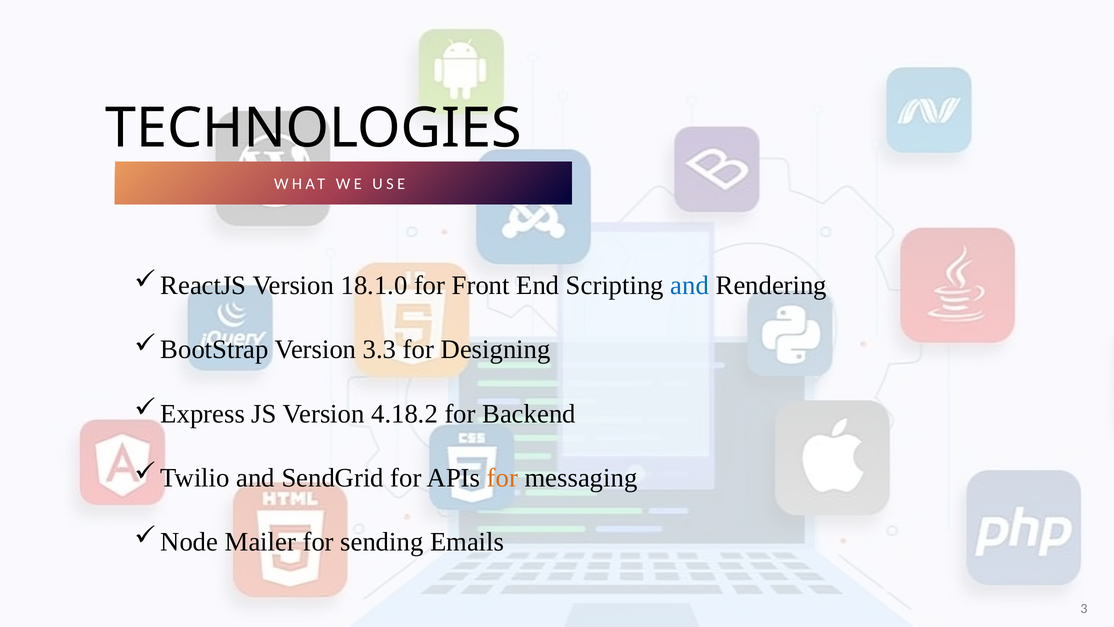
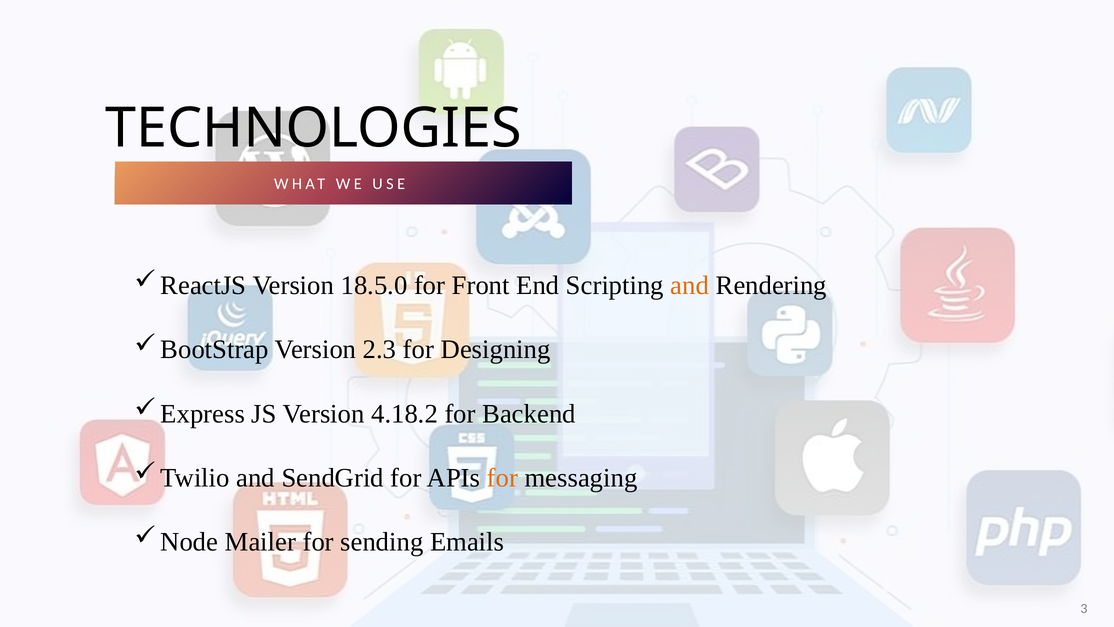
18.1.0: 18.1.0 -> 18.5.0 (374, 285)
and colour: blue -> orange (690, 285)
3.3: 3.3 -> 2.3 (380, 349)
